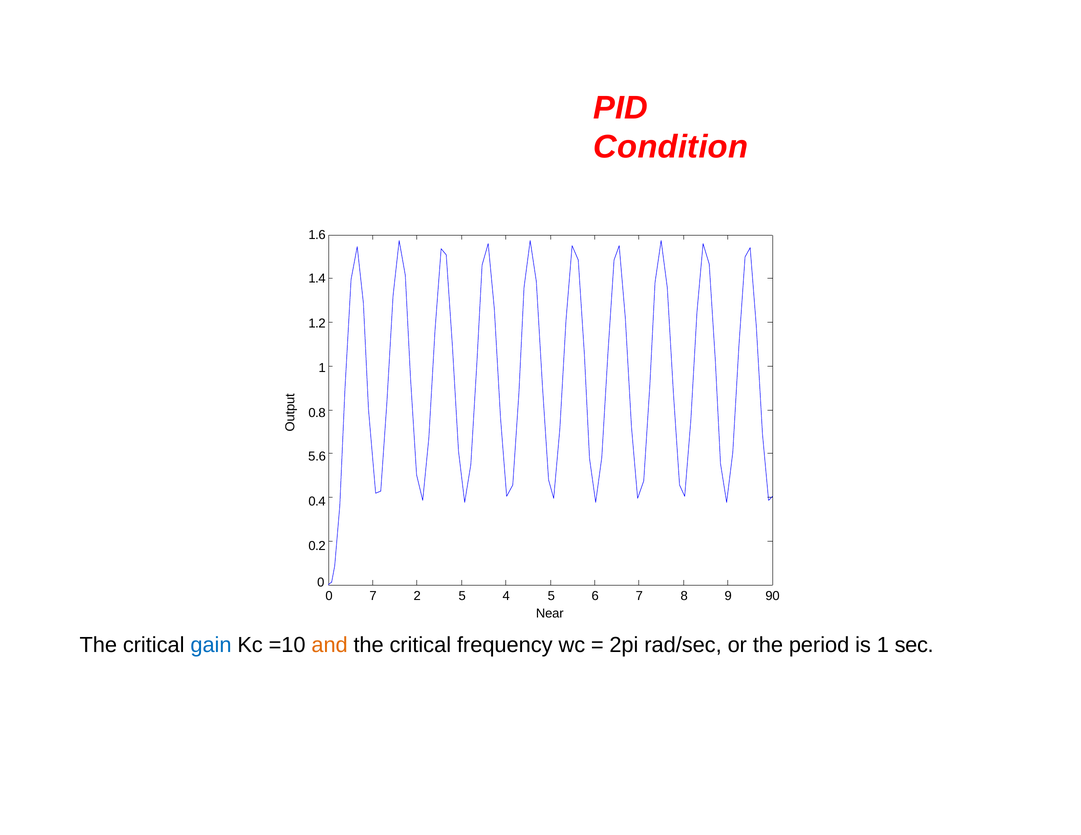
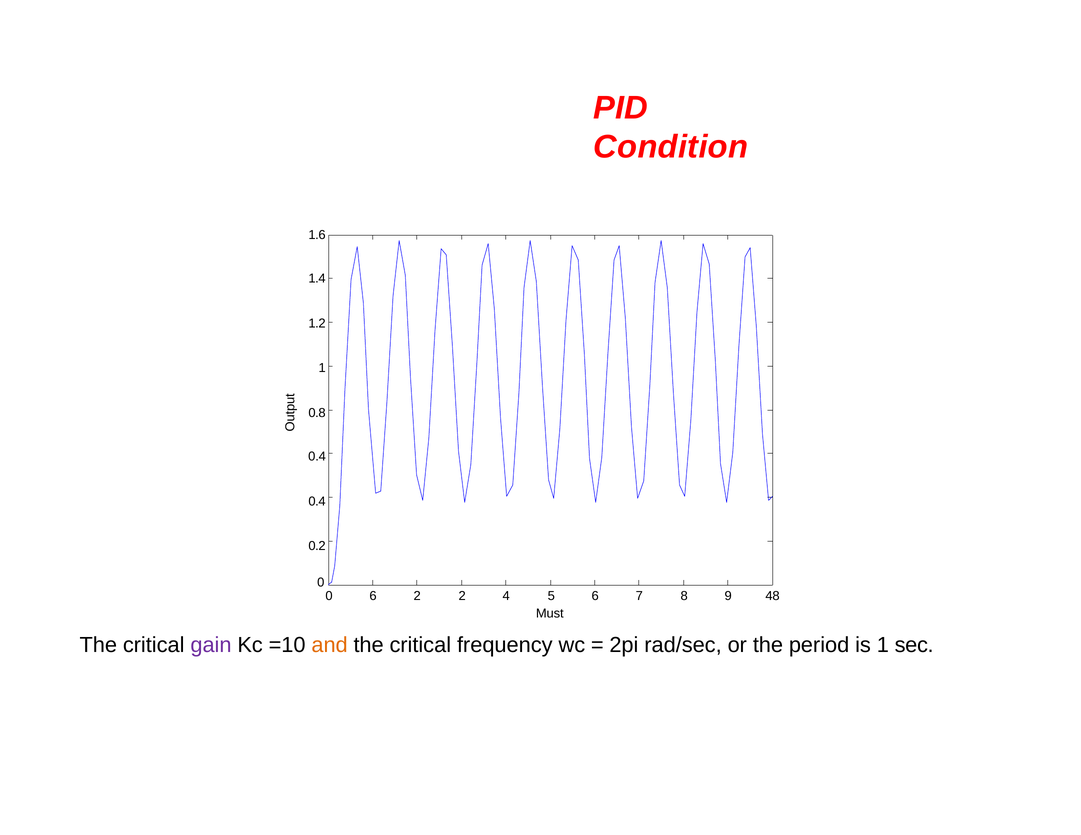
5.6: 5.6 -> 0.4 (317, 457)
0 7: 7 -> 6 (373, 596)
2 5: 5 -> 2 (462, 596)
90: 90 -> 48 (773, 596)
Near: Near -> Must (550, 614)
gain colour: blue -> purple (211, 645)
